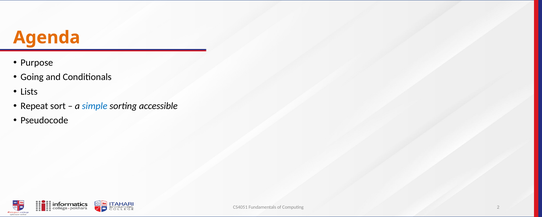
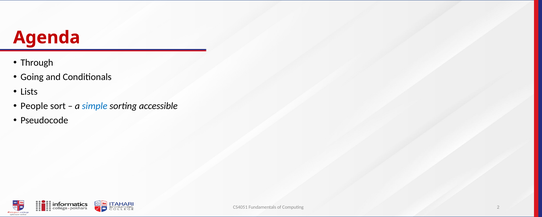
Agenda colour: orange -> red (47, 37)
Purpose: Purpose -> Through (37, 62)
Repeat: Repeat -> People (34, 106)
